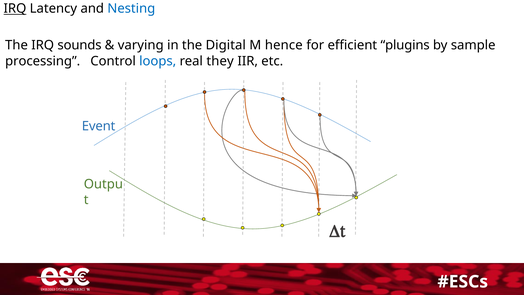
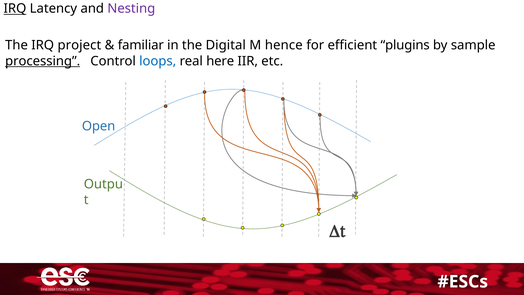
Nesting colour: blue -> purple (131, 9)
sounds: sounds -> project (79, 45)
varying: varying -> familiar (141, 45)
processing underline: none -> present (43, 61)
they: they -> here (220, 61)
Event: Event -> Open (99, 126)
